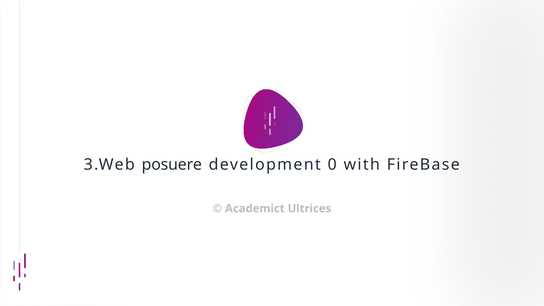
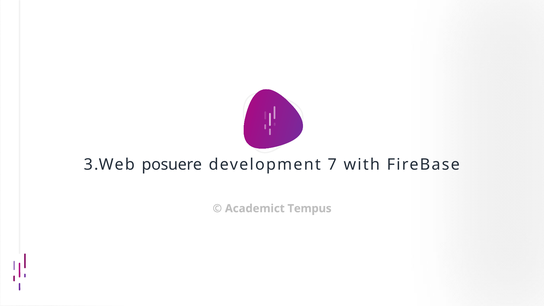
0: 0 -> 7 (332, 165)
Ultrices: Ultrices -> Tempus (310, 208)
